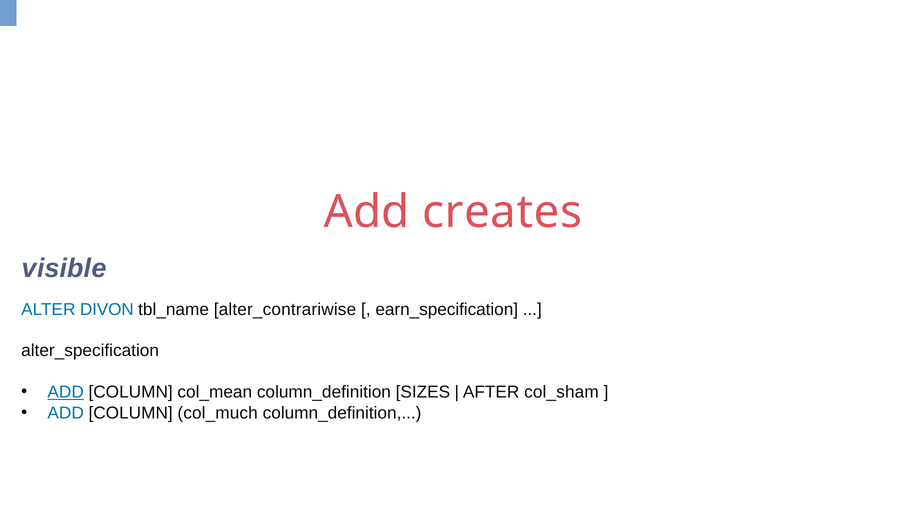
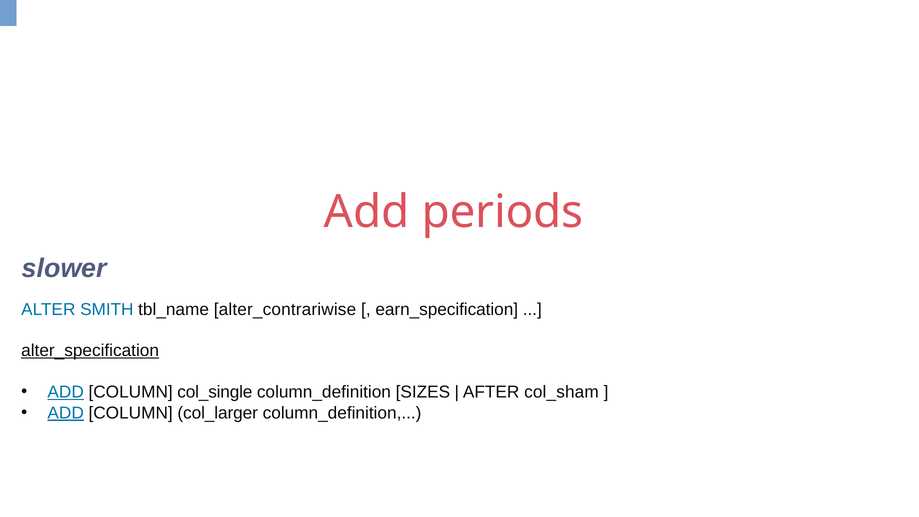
creates: creates -> periods (502, 212)
visible: visible -> slower (64, 268)
DIVON: DIVON -> SMITH (107, 309)
alter_specification underline: none -> present (90, 351)
col_mean: col_mean -> col_single (215, 392)
ADD underline: none -> present (66, 413)
col_much: col_much -> col_larger (218, 413)
